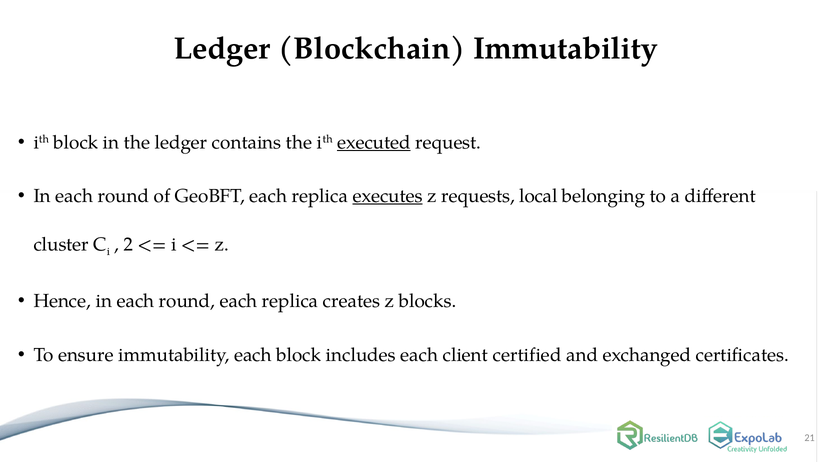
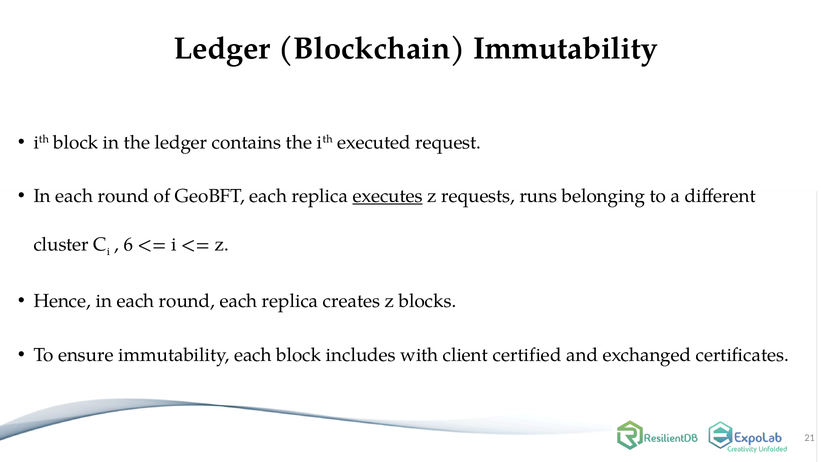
executed underline: present -> none (374, 142)
local: local -> runs (538, 196)
2: 2 -> 6 (129, 244)
includes each: each -> with (419, 355)
